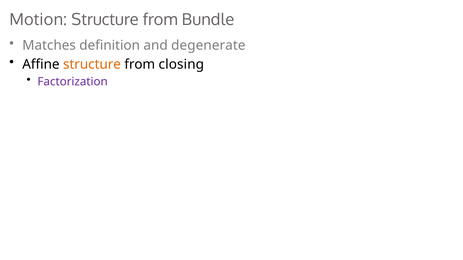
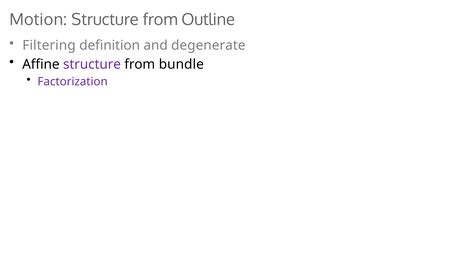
Bundle: Bundle -> Outline (208, 20)
Matches: Matches -> Filtering (49, 46)
structure colour: orange -> purple (92, 64)
closing: closing -> bundle (181, 64)
